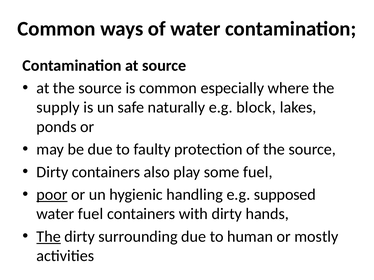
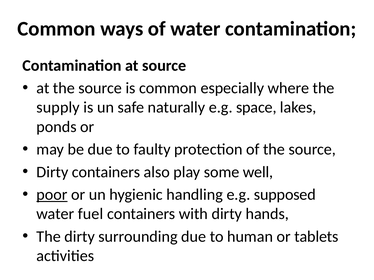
block: block -> space (256, 108)
some fuel: fuel -> well (258, 172)
The underline: present -> none (49, 237)
mostly: mostly -> tablets (316, 237)
